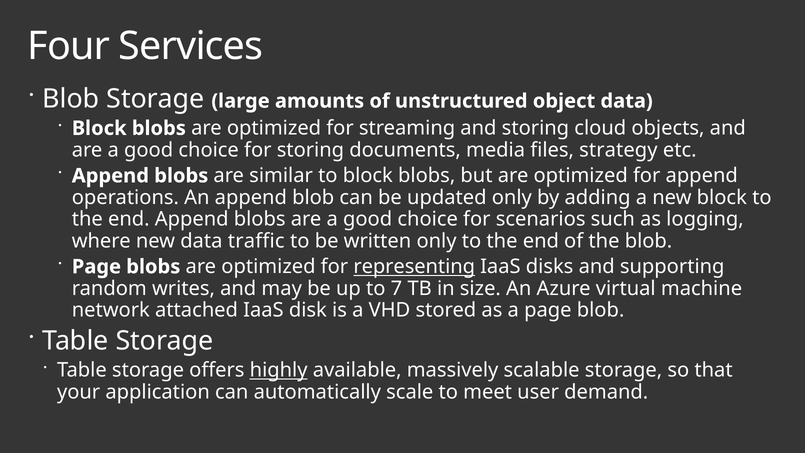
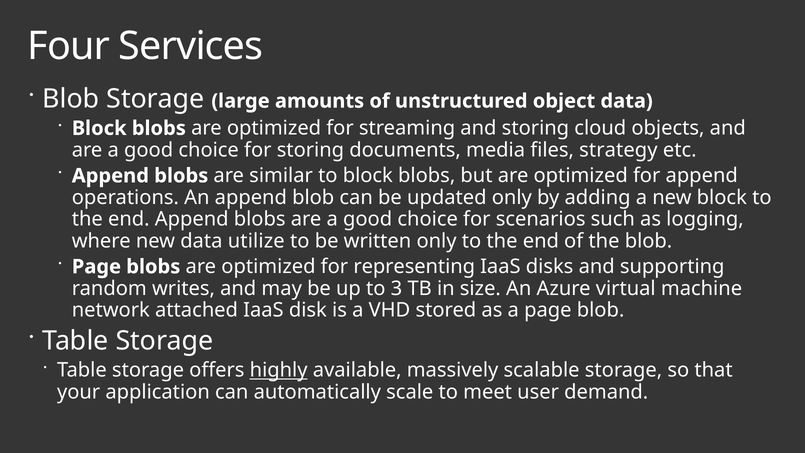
traffic: traffic -> utilize (256, 241)
representing underline: present -> none (414, 267)
7: 7 -> 3 (396, 288)
